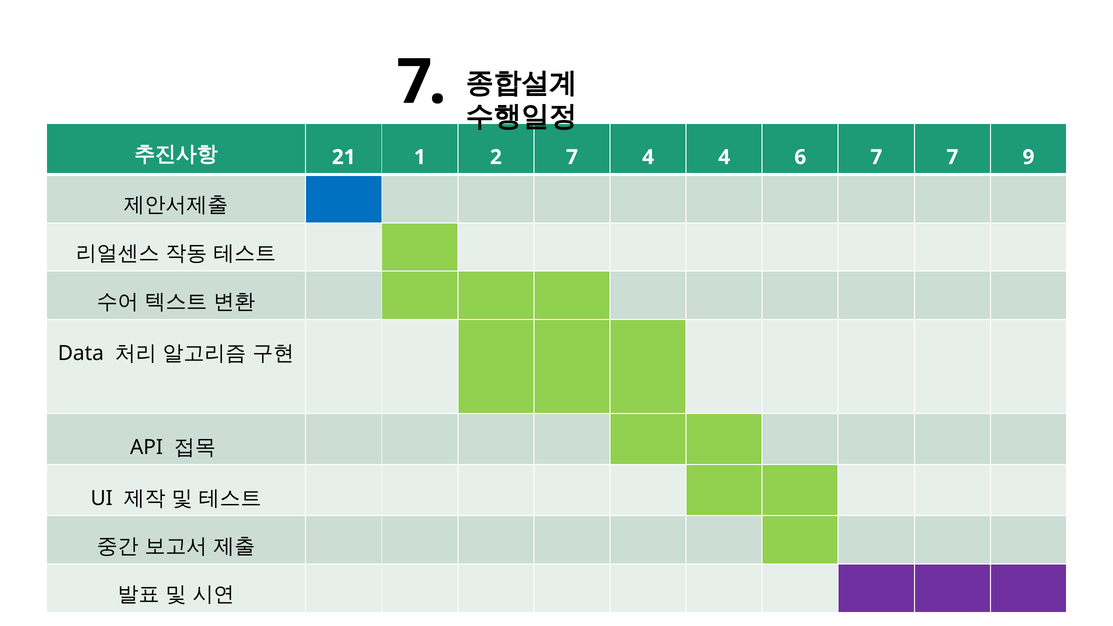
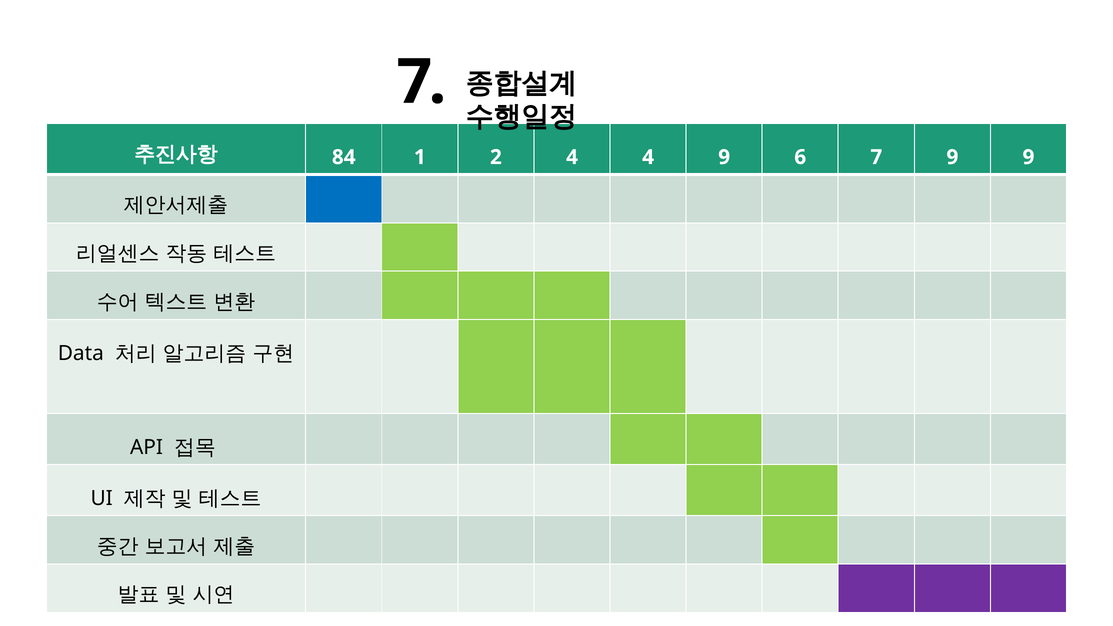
21: 21 -> 84 (344, 157)
2 7: 7 -> 4 (572, 157)
4 4: 4 -> 9 (724, 157)
7 7: 7 -> 9 (952, 157)
